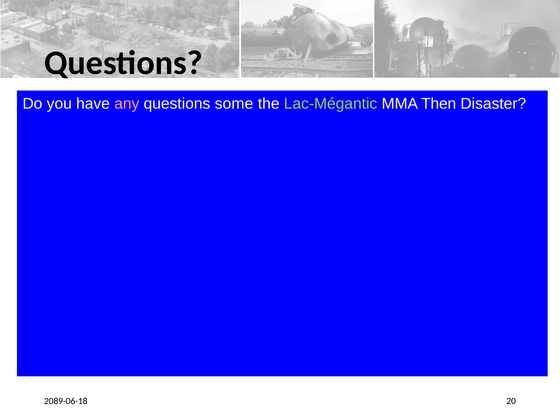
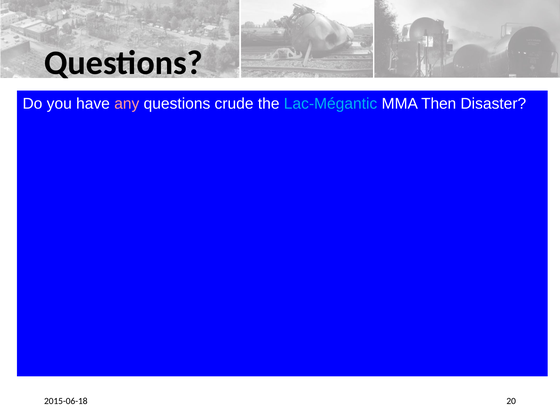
some: some -> crude (234, 104)
Lac-Mégantic colour: light green -> light blue (331, 104)
2089-06-18: 2089-06-18 -> 2015-06-18 (66, 401)
